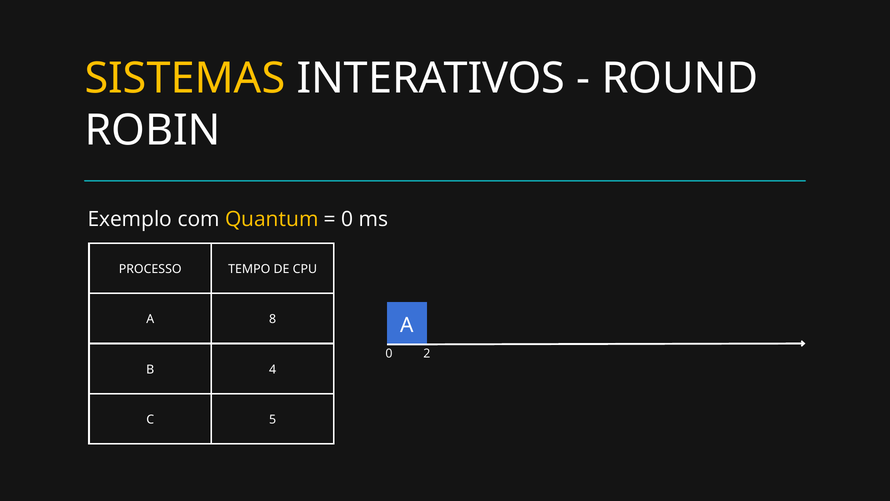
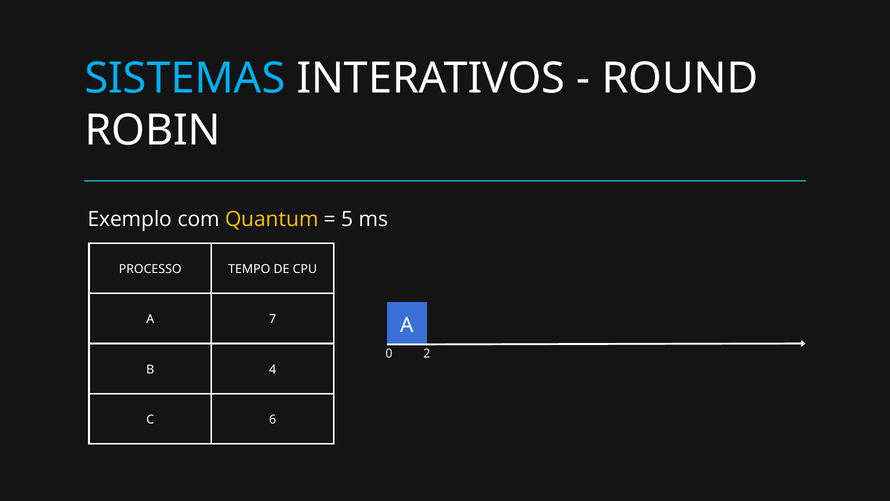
SISTEMAS colour: yellow -> light blue (185, 79)
0: 0 -> 5 (347, 219)
8: 8 -> 7 (273, 319)
5: 5 -> 6 (273, 419)
